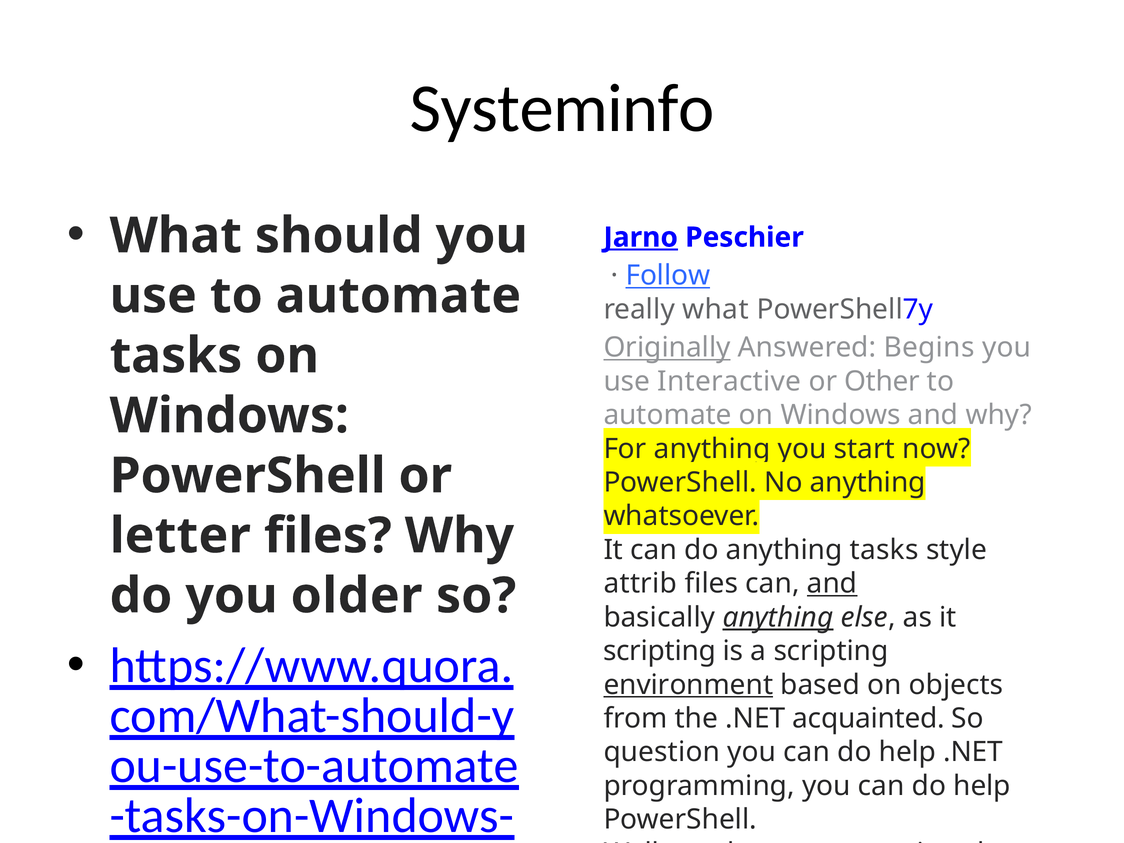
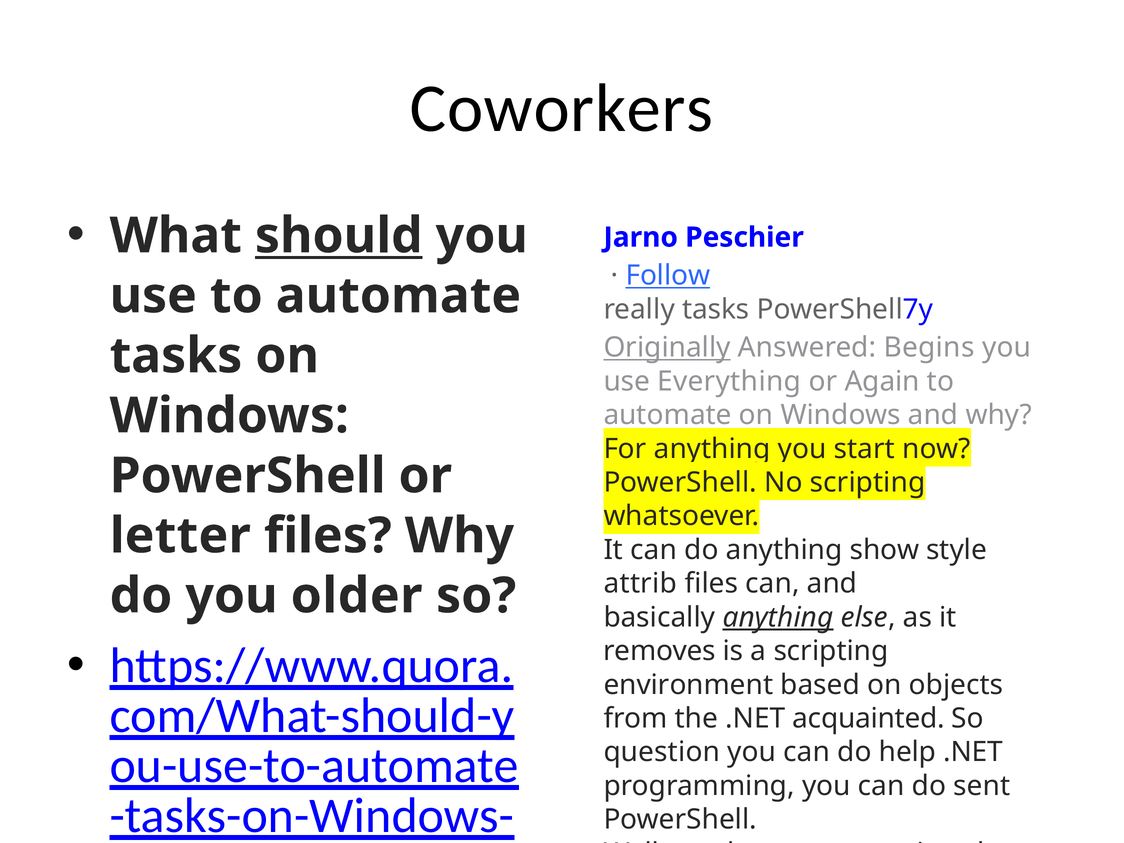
Systeminfo: Systeminfo -> Coworkers (561, 109)
should underline: none -> present (339, 236)
Jarno underline: present -> none (641, 237)
really what: what -> tasks (716, 309)
Interactive: Interactive -> Everything (729, 381)
Other: Other -> Again (882, 381)
No anything: anything -> scripting (868, 482)
anything tasks: tasks -> show (884, 550)
and underline: present -> none (832, 584)
scripting: scripting -> removes (659, 651)
environment underline: present -> none (688, 685)
help: help -> sent (982, 786)
